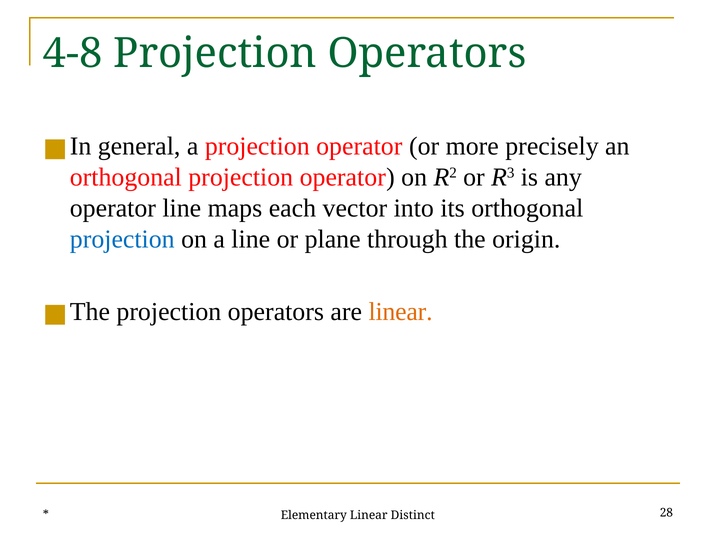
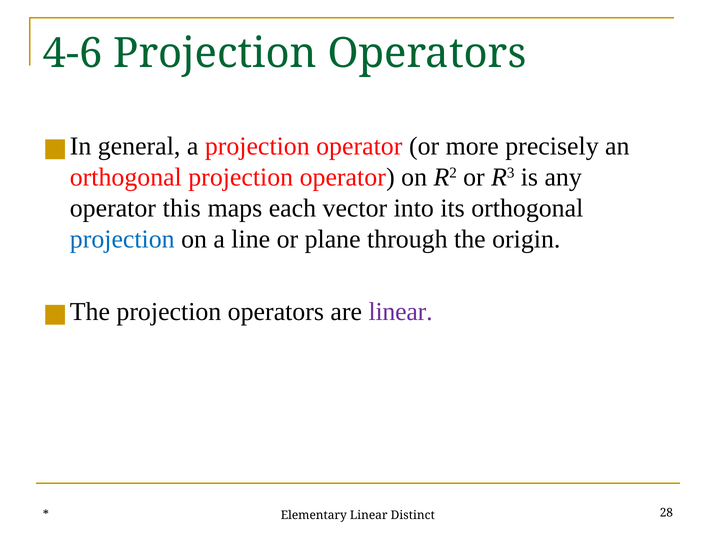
4-8: 4-8 -> 4-6 (73, 53)
operator line: line -> this (182, 208)
linear colour: orange -> purple (401, 312)
